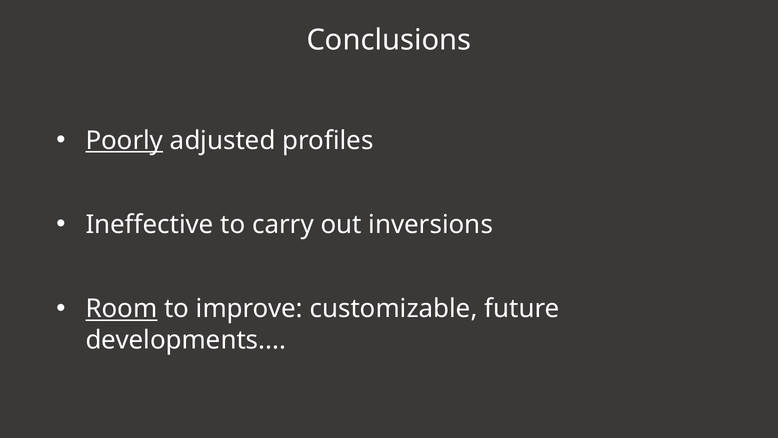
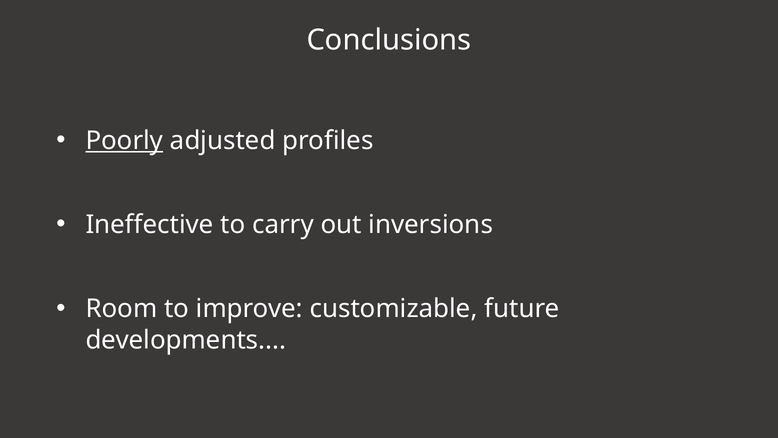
Room underline: present -> none (121, 309)
